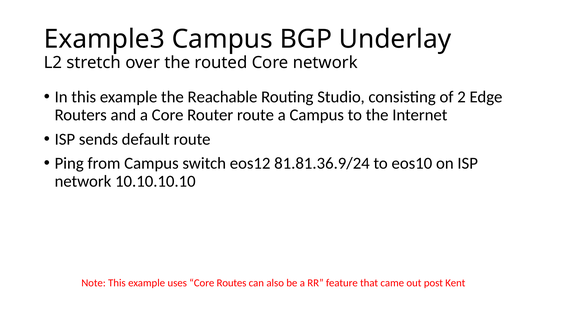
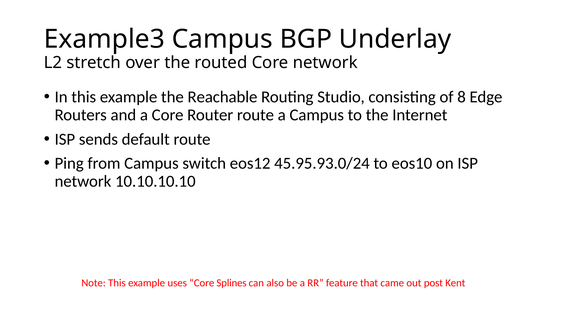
2: 2 -> 8 (462, 97)
81.81.36.9/24: 81.81.36.9/24 -> 45.95.93.0/24 (322, 163)
Routes: Routes -> Splines (232, 283)
